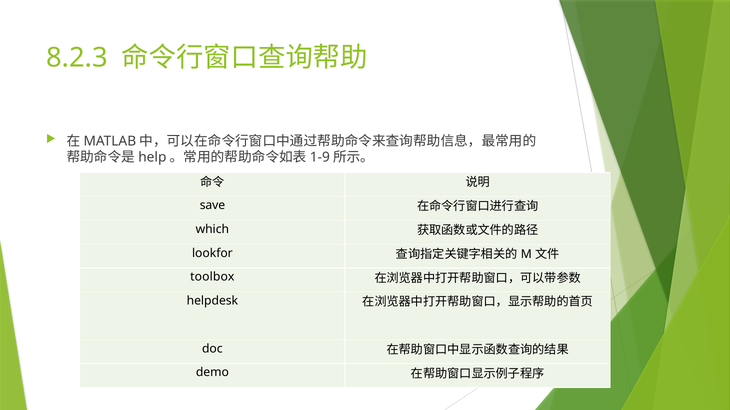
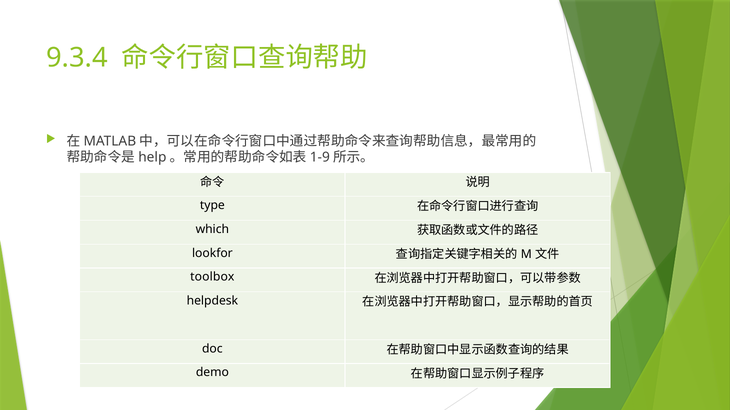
8.2.3: 8.2.3 -> 9.3.4 (77, 58)
save: save -> type (212, 206)
